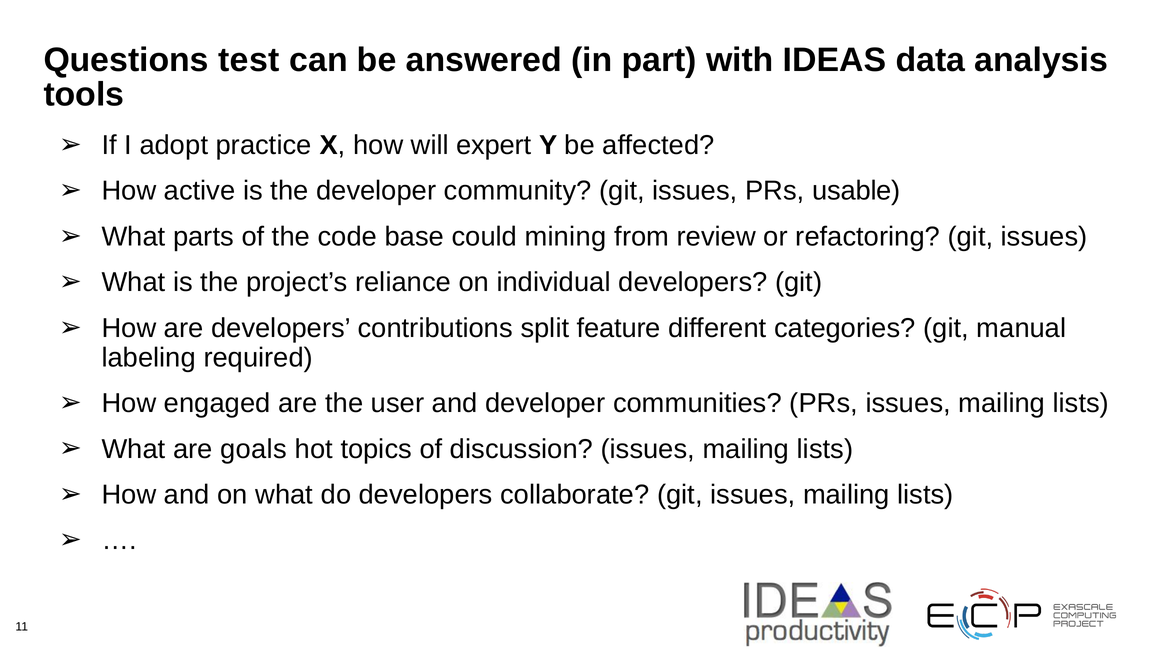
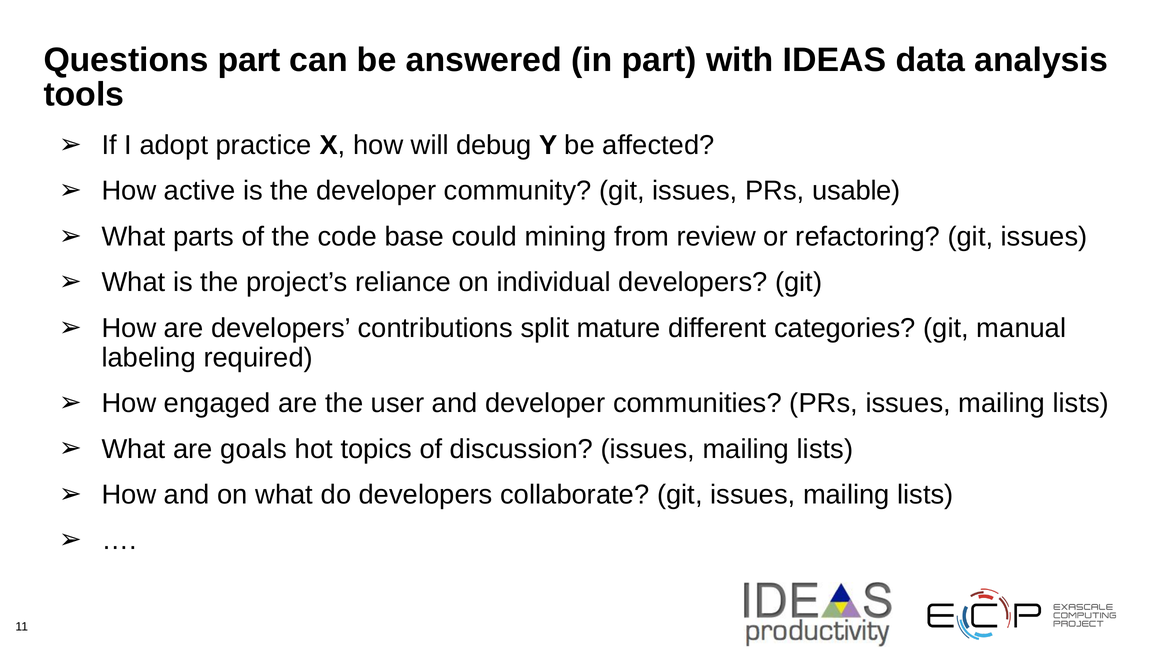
Questions test: test -> part (249, 60)
expert: expert -> debug (494, 145)
feature: feature -> mature (619, 328)
